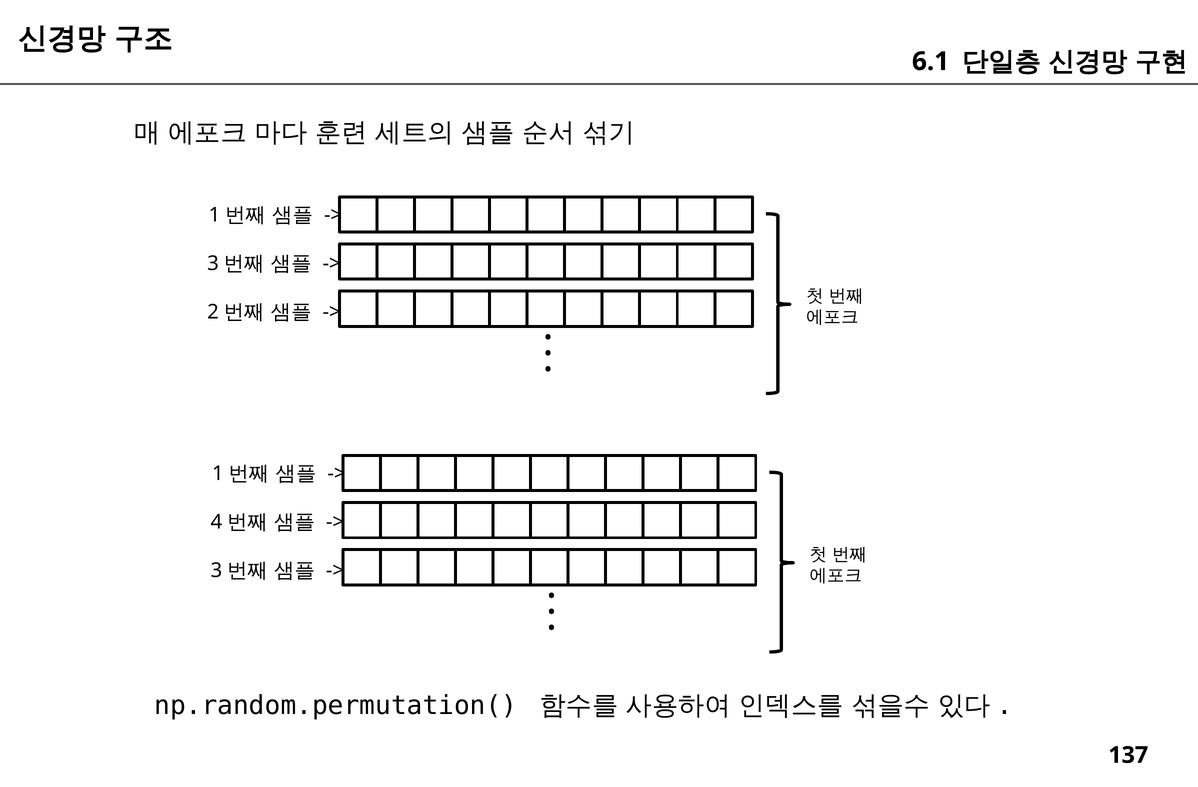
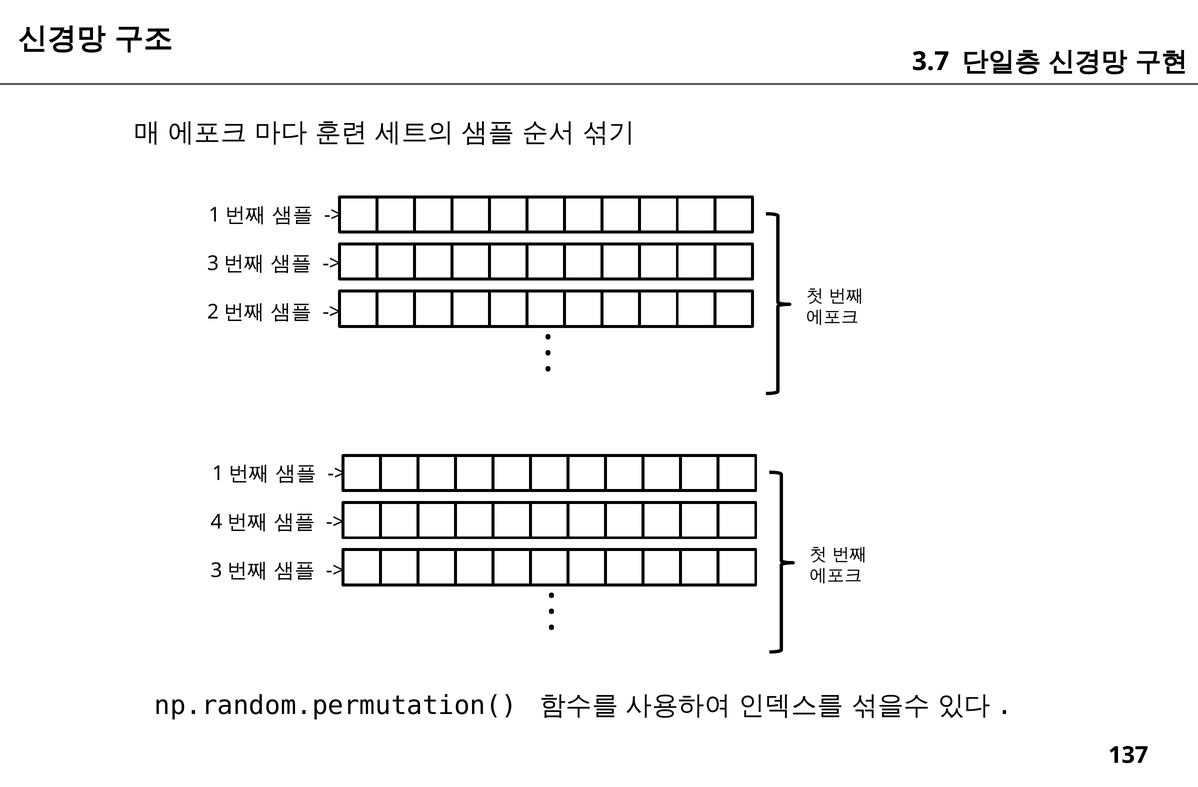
6.1: 6.1 -> 3.7 (931, 61)
